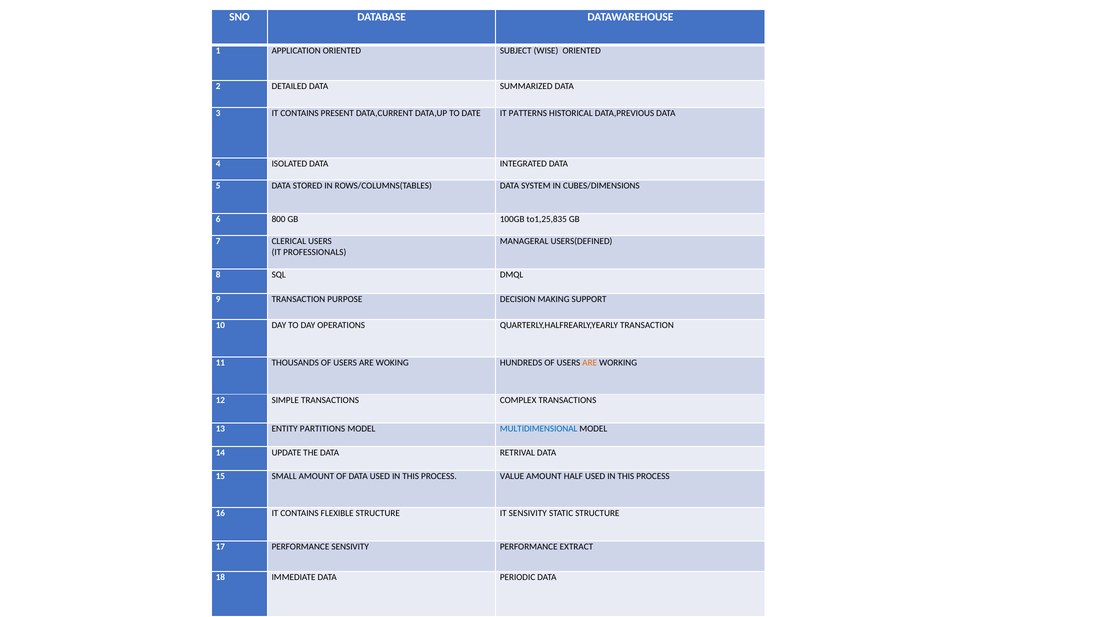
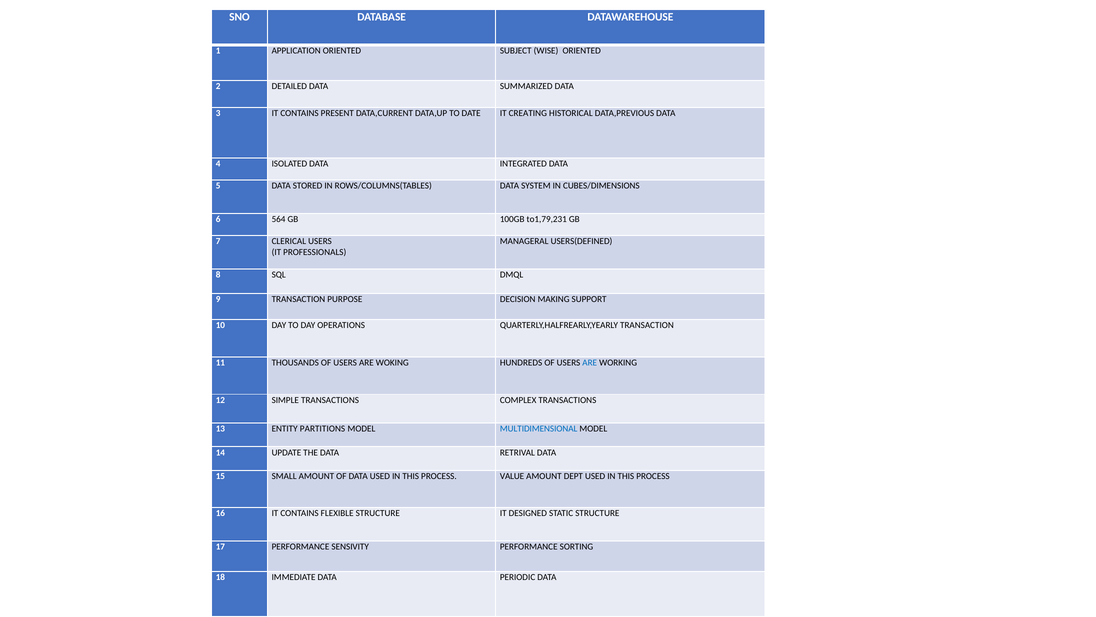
PATTERNS: PATTERNS -> CREATING (528, 113)
800: 800 -> 564 (279, 219)
to1,25,835: to1,25,835 -> to1,79,231 (547, 219)
ARE colour: orange -> blue (590, 362)
HALF: HALF -> DEPT (573, 476)
IT SENSIVITY: SENSIVITY -> DESIGNED (528, 513)
EXTRACT: EXTRACT -> SORTING (576, 546)
